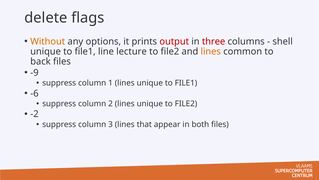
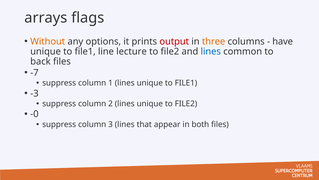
delete: delete -> arrays (46, 18)
three colour: red -> orange (214, 41)
shell: shell -> have (283, 41)
lines colour: orange -> blue (211, 51)
-9: -9 -> -7 (34, 72)
-6: -6 -> -3 (34, 93)
-2: -2 -> -0 (34, 114)
